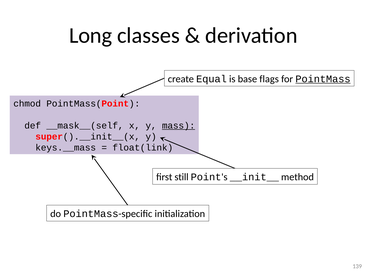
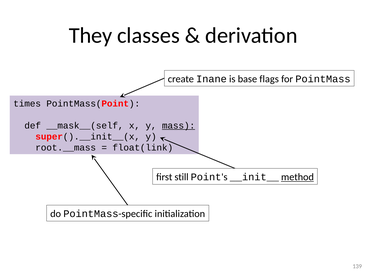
Long: Long -> They (91, 36)
Equal: Equal -> Inane (211, 79)
PointMass underline: present -> none (323, 79)
chmod: chmod -> times (27, 104)
keys.__mass: keys.__mass -> root.__mass (66, 148)
method underline: none -> present (297, 177)
